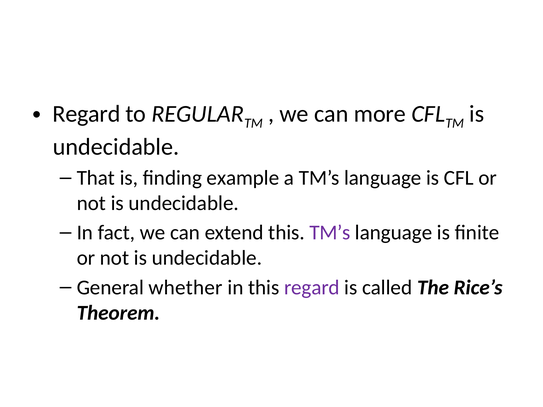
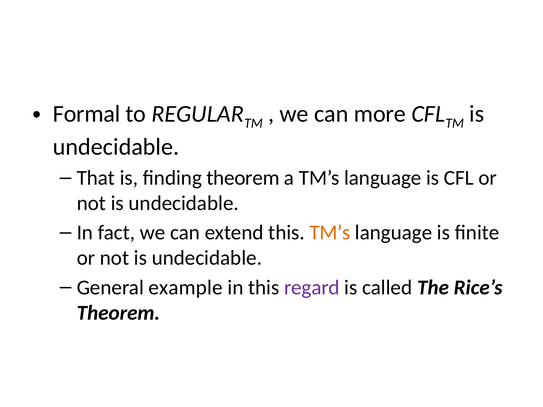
Regard: Regard -> Formal (87, 114)
finding example: example -> theorem (243, 178)
TM’s colour: purple -> orange (330, 233)
whether: whether -> example (186, 288)
